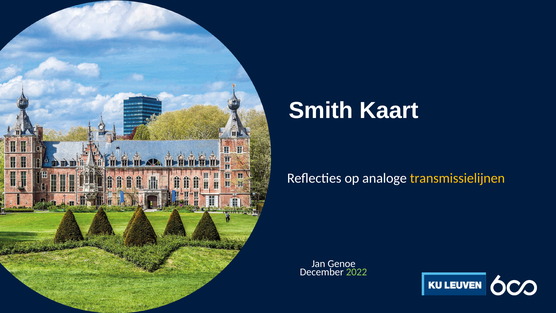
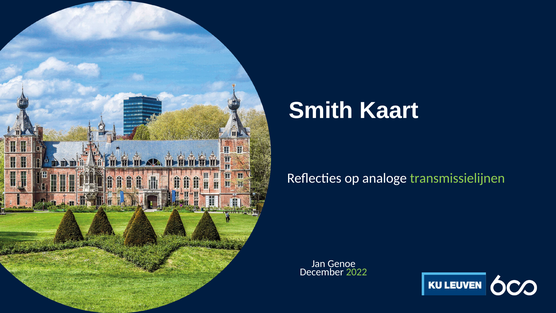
transmissielijnen colour: yellow -> light green (457, 178)
